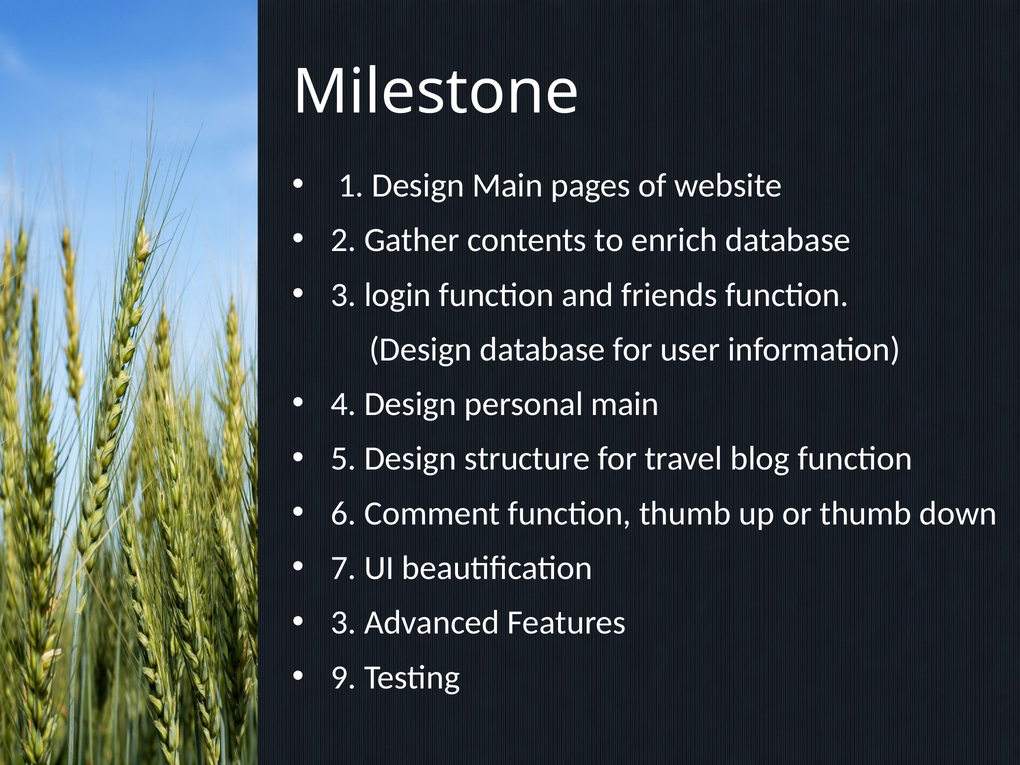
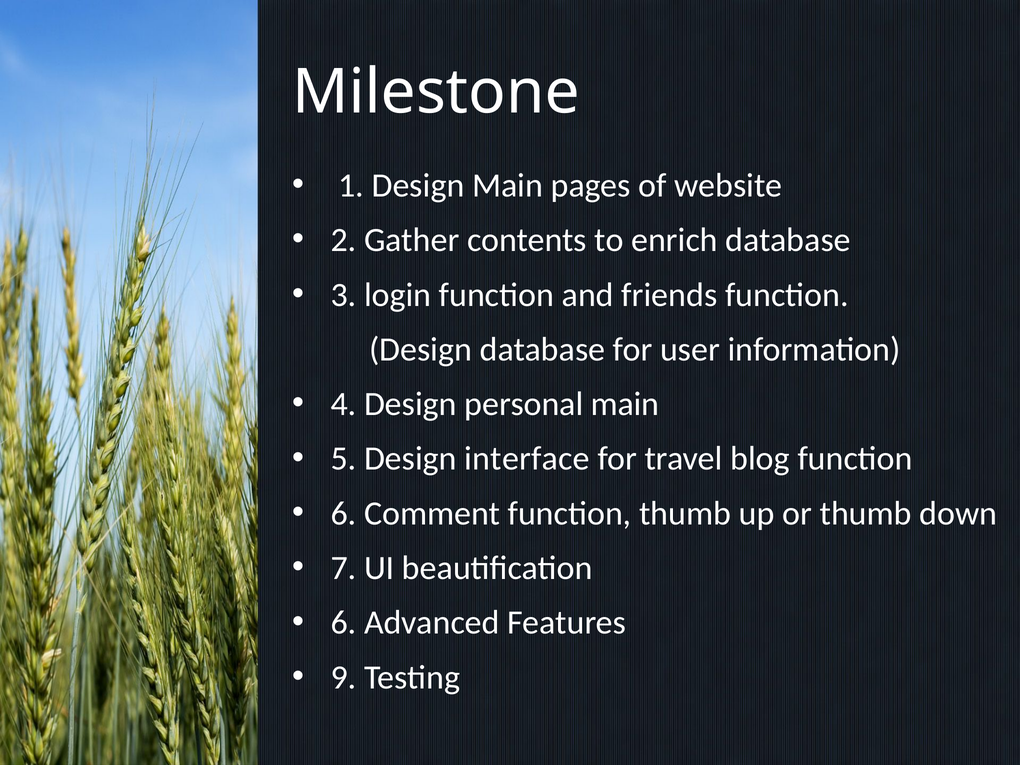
structure: structure -> interface (527, 459)
3: 3 -> 6 (343, 623)
